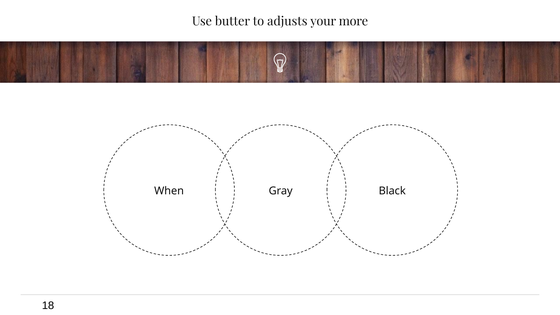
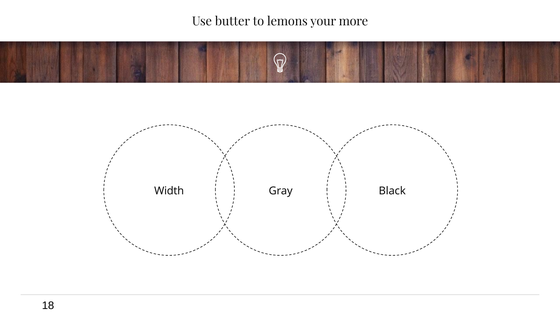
adjusts: adjusts -> lemons (287, 22)
When: When -> Width (169, 191)
